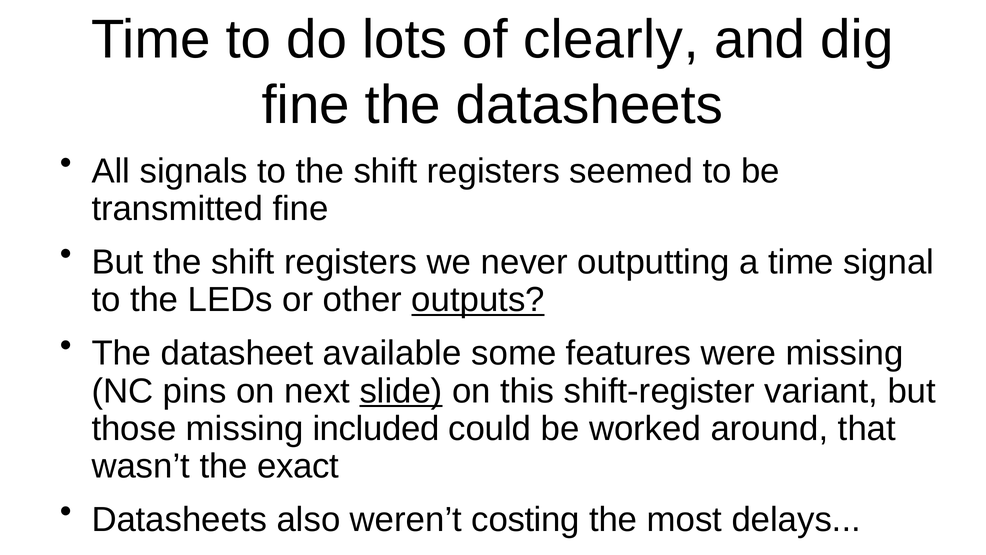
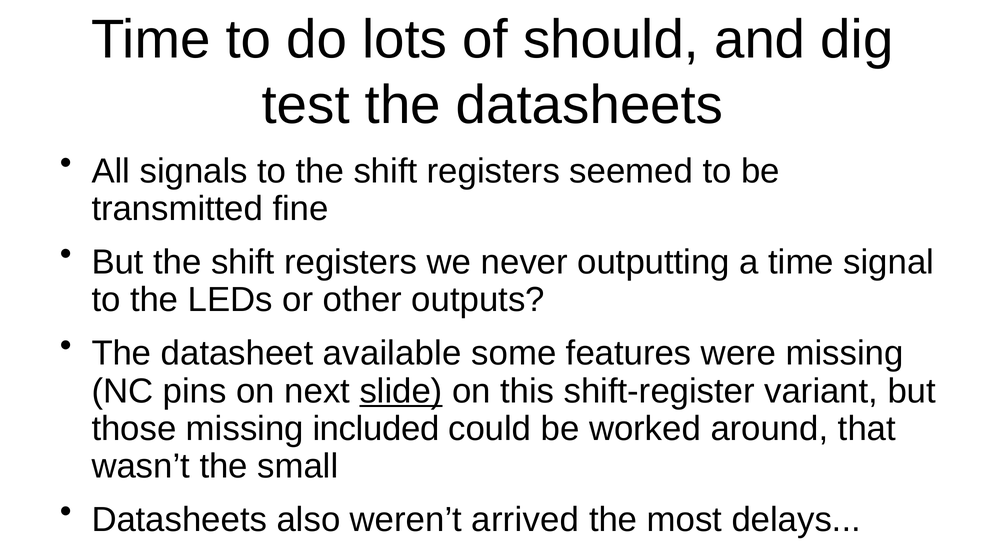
clearly: clearly -> should (611, 39)
fine: fine -> test (306, 105)
outputs underline: present -> none (478, 300)
exact: exact -> small (298, 466)
costing: costing -> arrived (525, 519)
